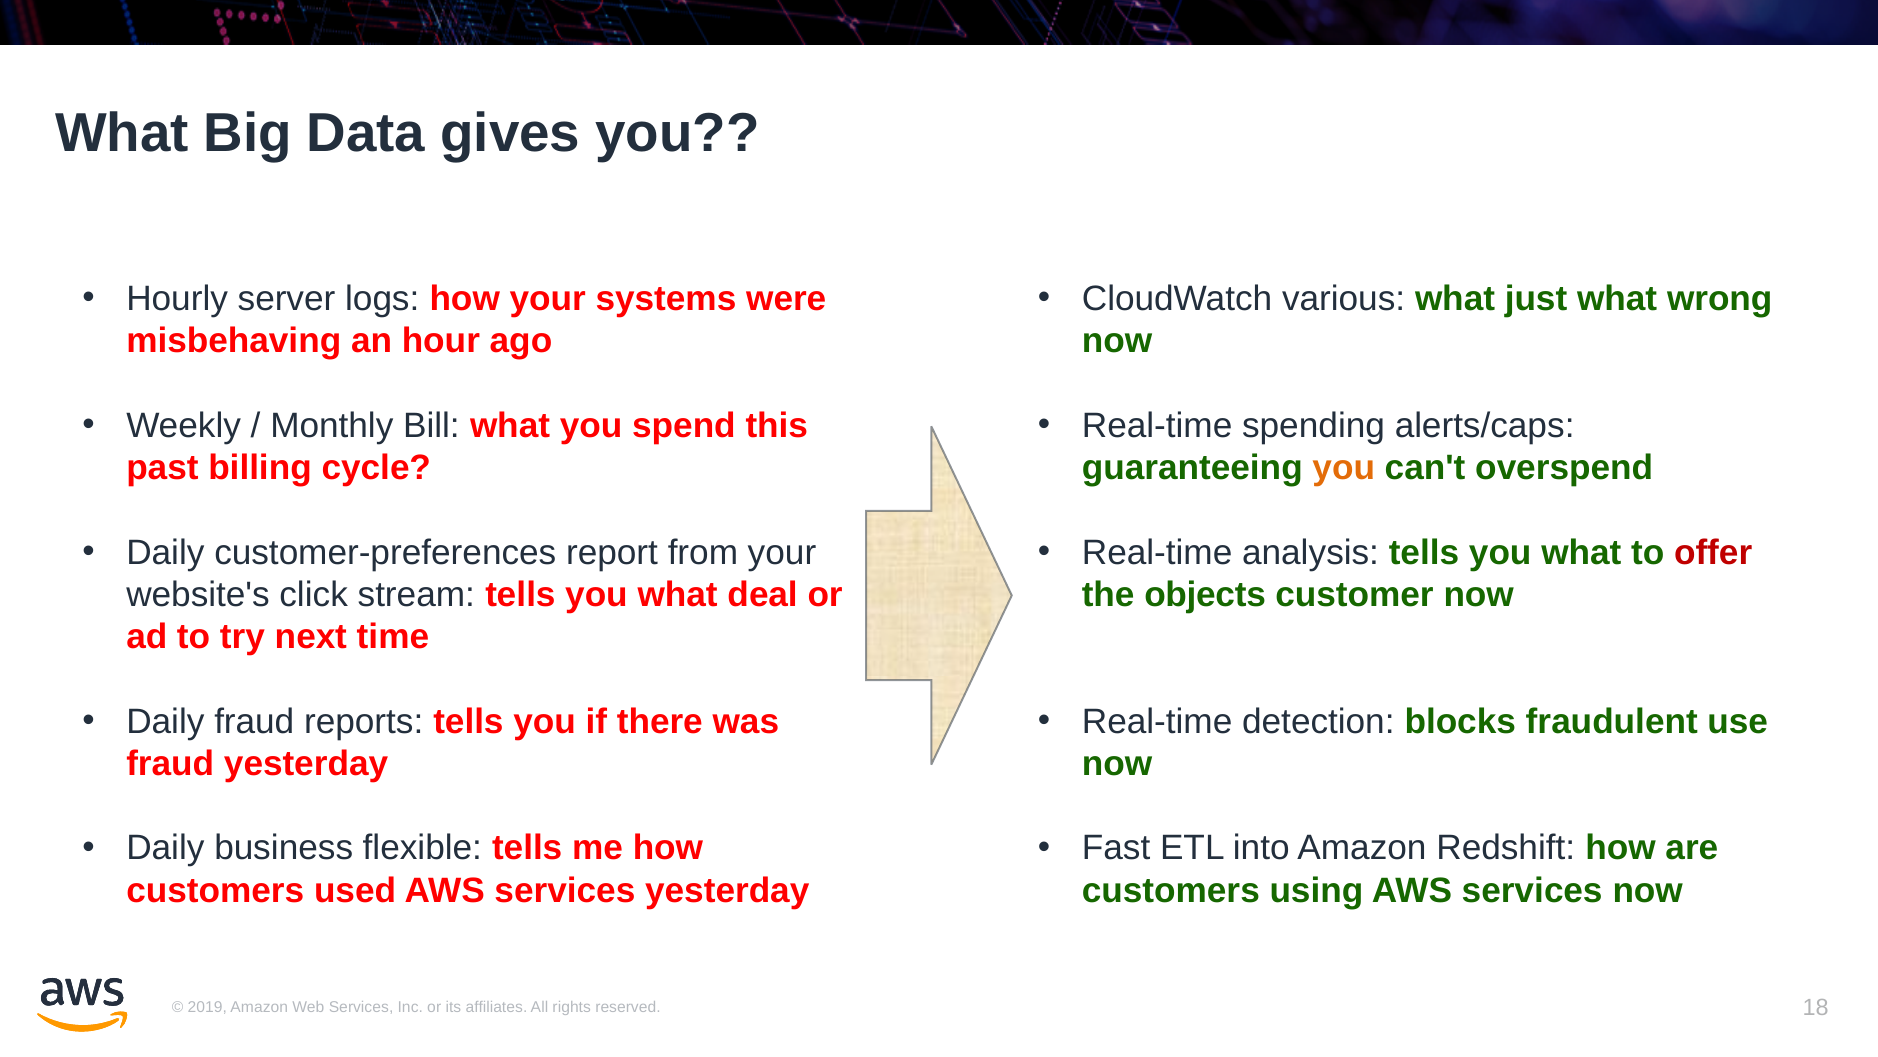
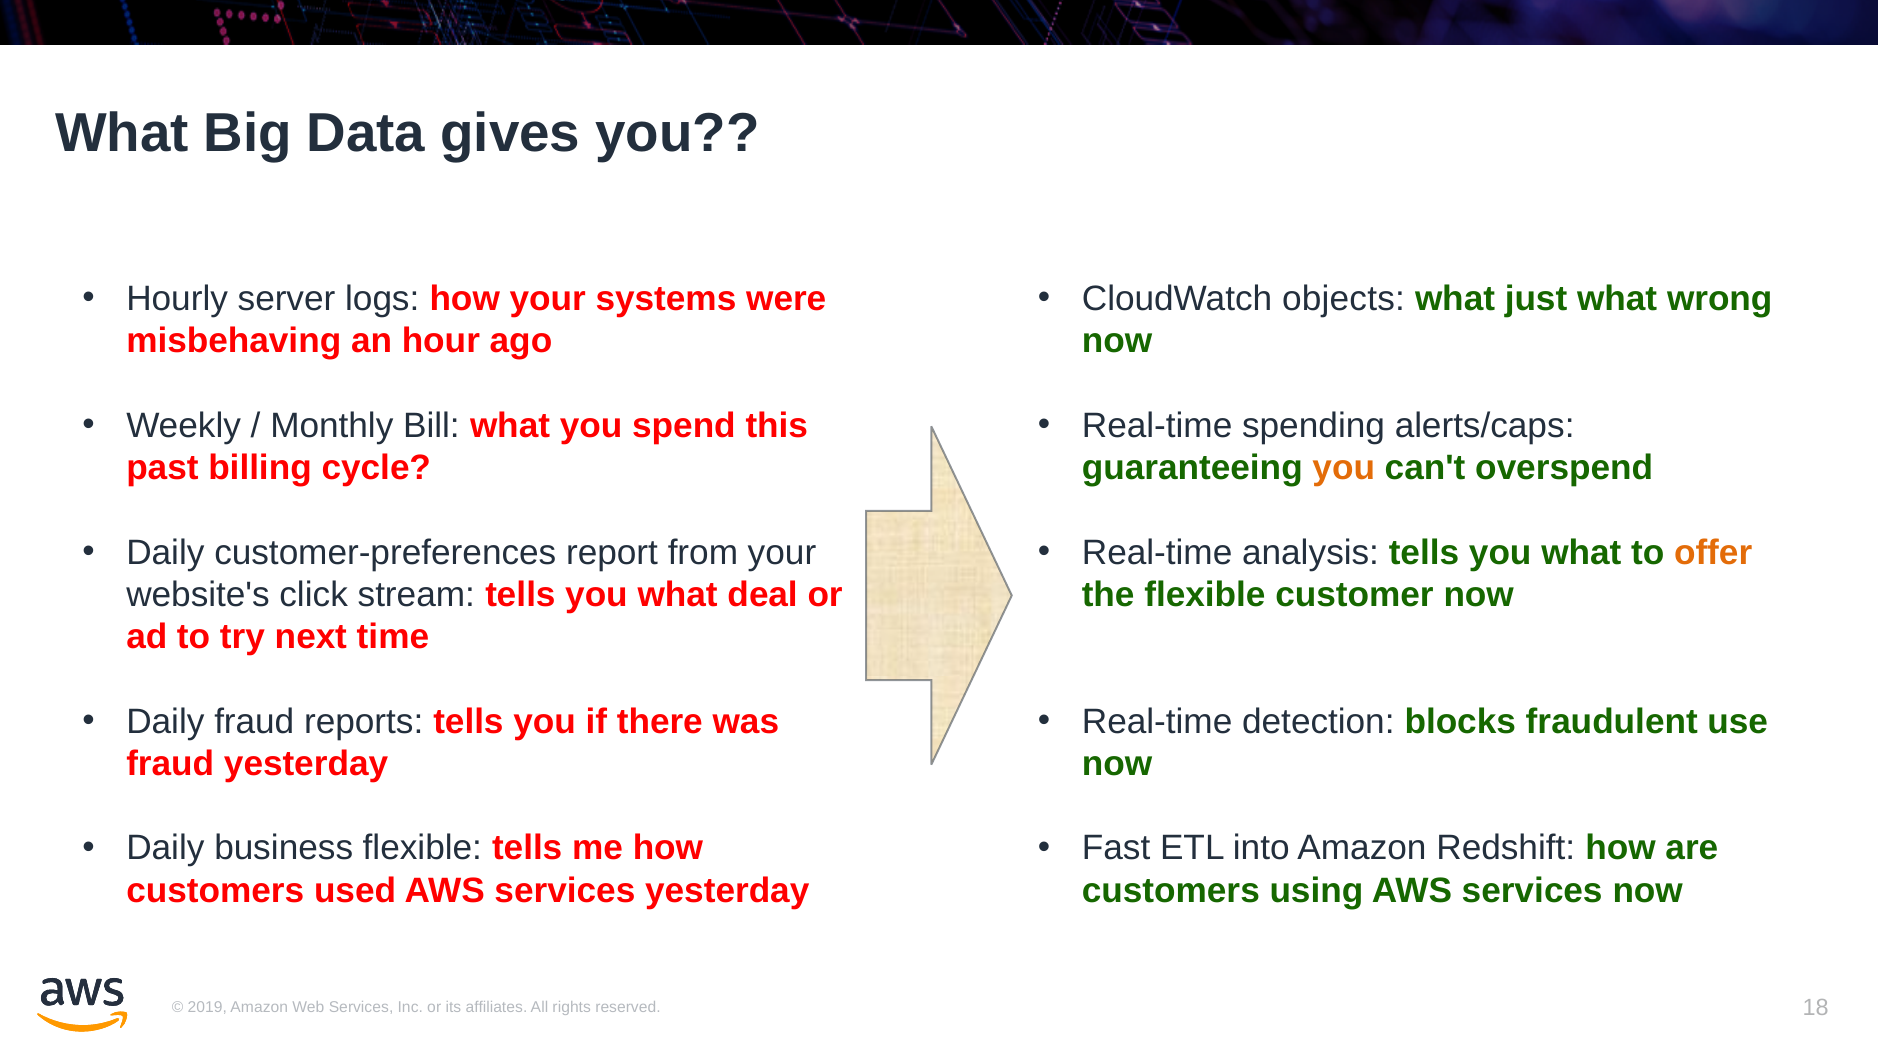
various: various -> objects (1343, 299)
offer colour: red -> orange (1713, 552)
the objects: objects -> flexible (1205, 594)
